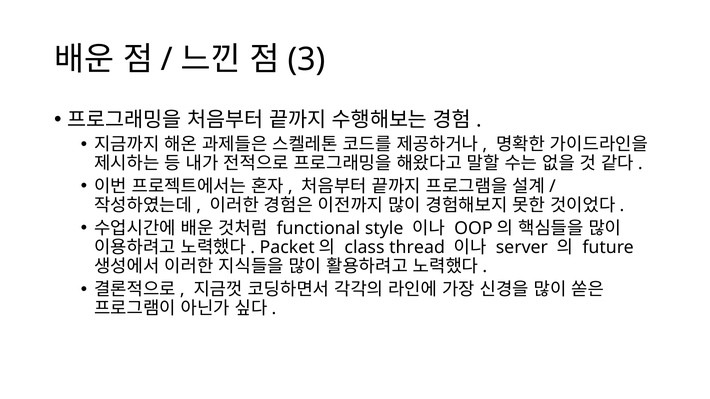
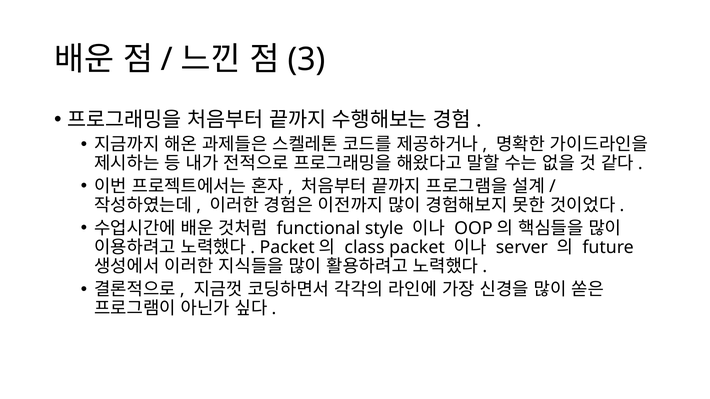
class thread: thread -> packet (417, 248)
